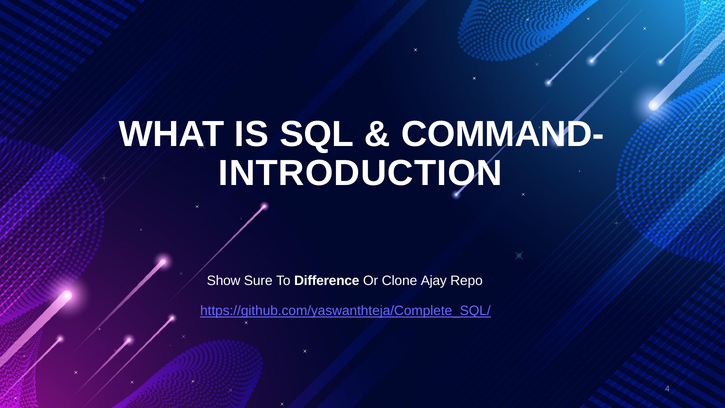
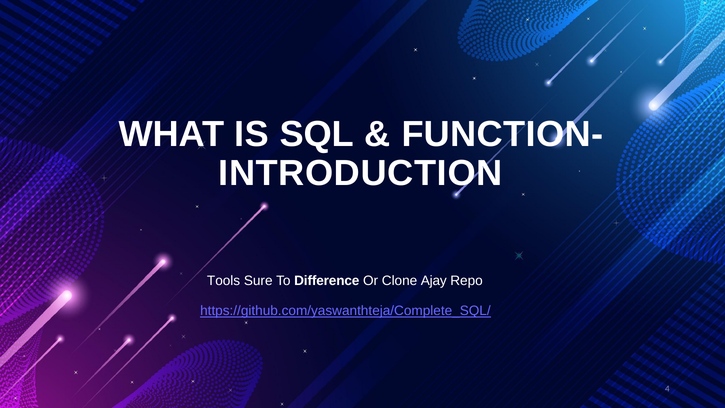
COMMAND-: COMMAND- -> FUNCTION- (502, 134)
Show: Show -> Tools (224, 281)
